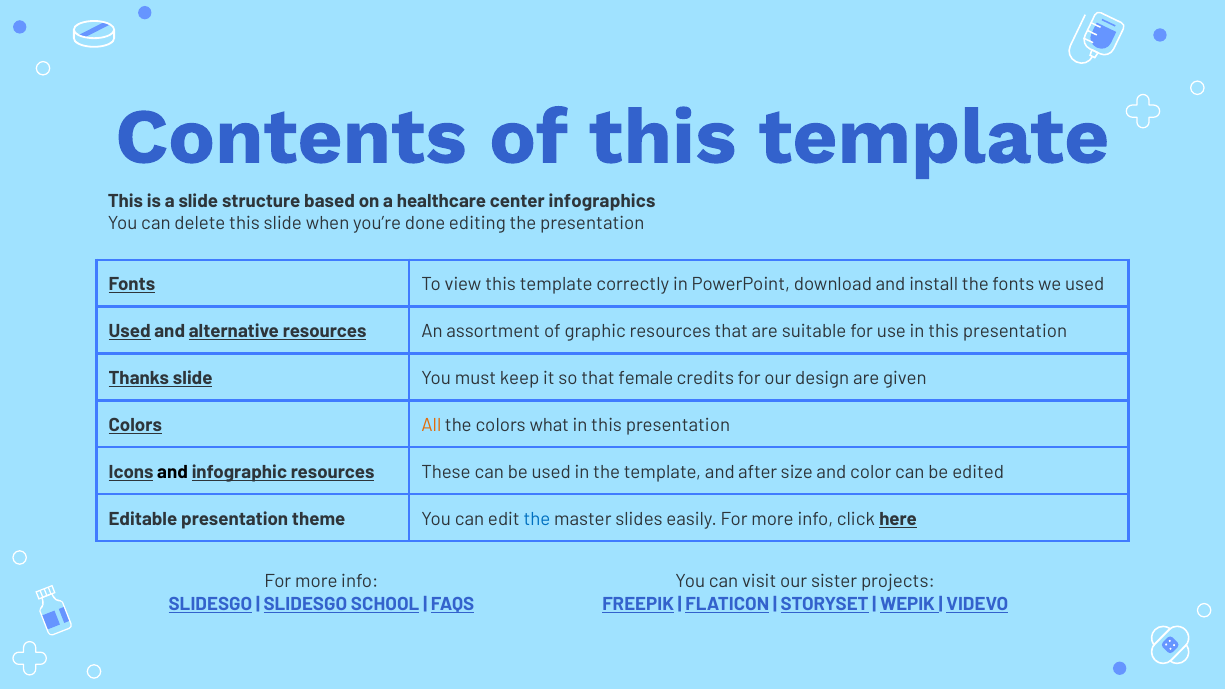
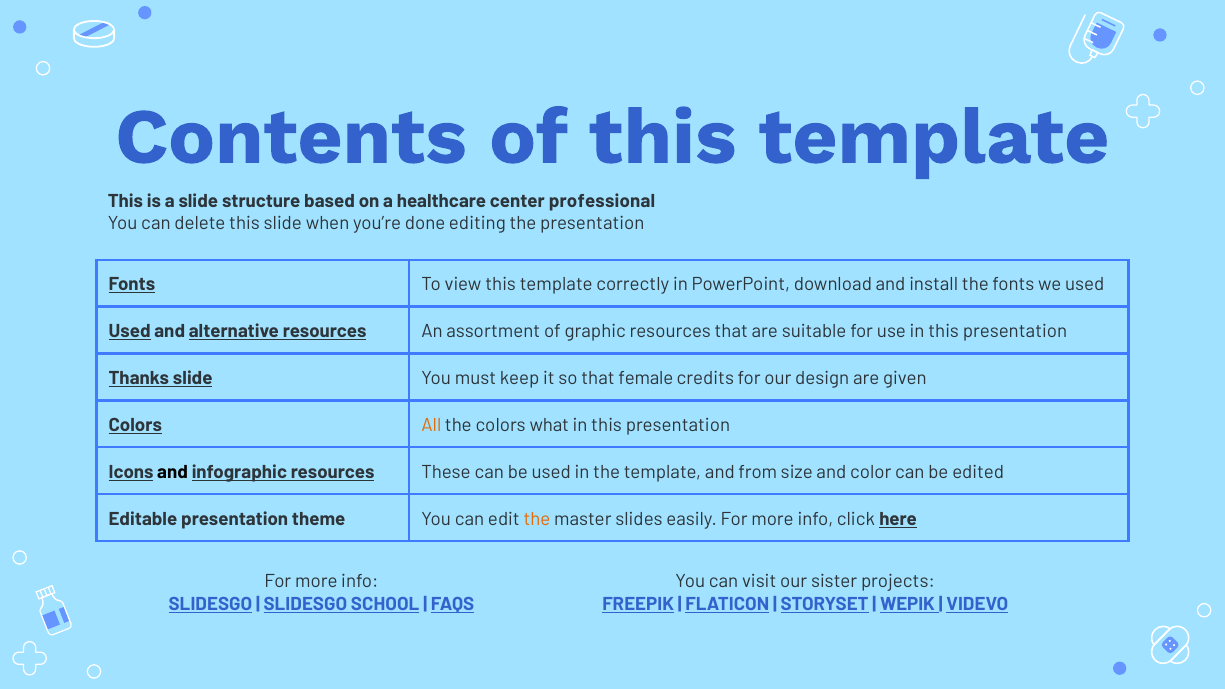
infographics: infographics -> professional (602, 201)
after: after -> from (758, 472)
the colour: blue -> orange (537, 519)
